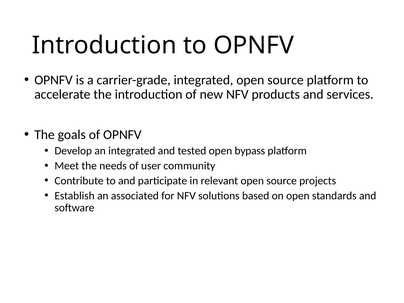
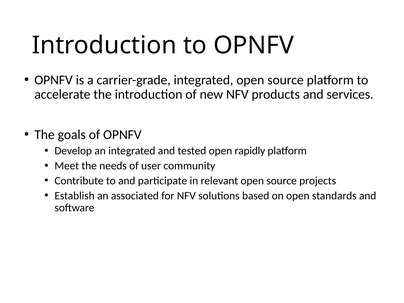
bypass: bypass -> rapidly (250, 151)
